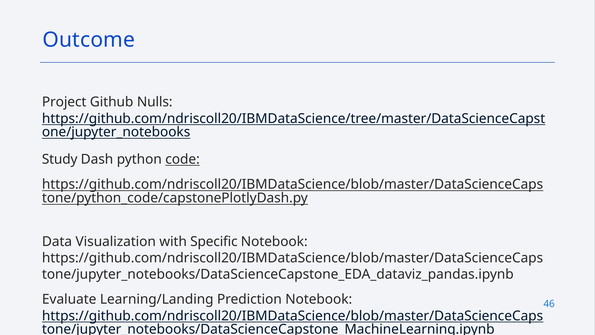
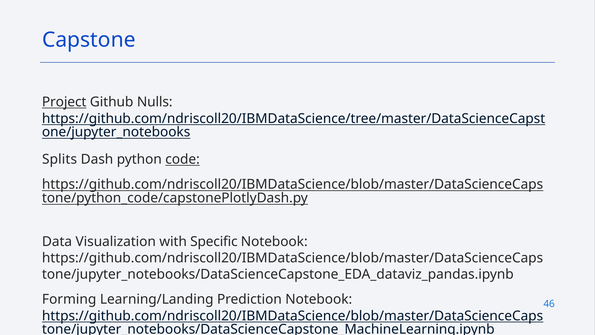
Outcome: Outcome -> Capstone (89, 40)
Project underline: none -> present (64, 102)
Study: Study -> Splits (60, 159)
Evaluate: Evaluate -> Forming (69, 299)
